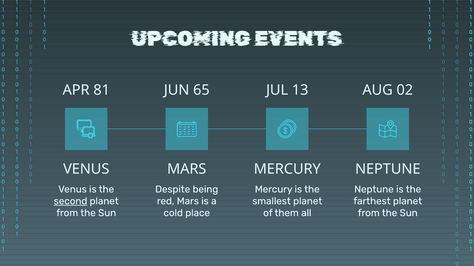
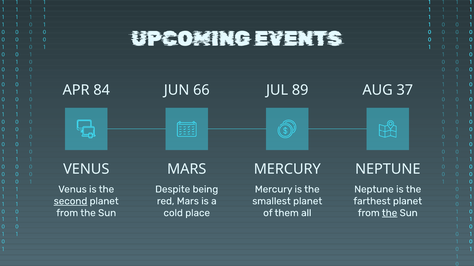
81: 81 -> 84 (102, 90)
65: 65 -> 66 (201, 90)
13: 13 -> 89 (300, 90)
02: 02 -> 37 (405, 90)
the underline: none -> present (390, 213)
